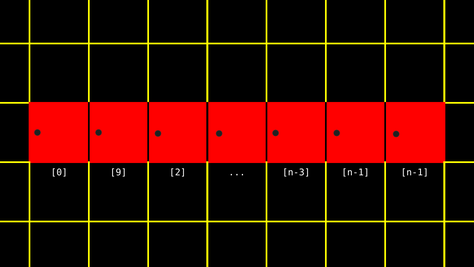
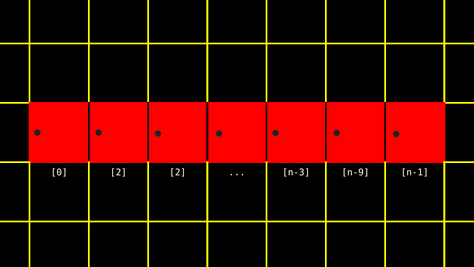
0 9: 9 -> 2 (118, 172)
n-3 n-1: n-1 -> n-9 (355, 172)
